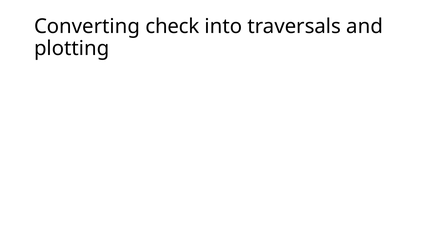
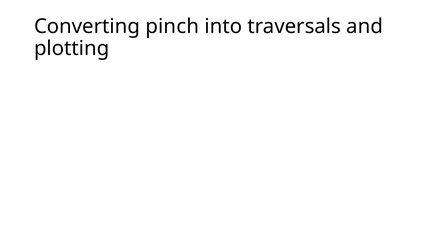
check: check -> pinch (172, 26)
